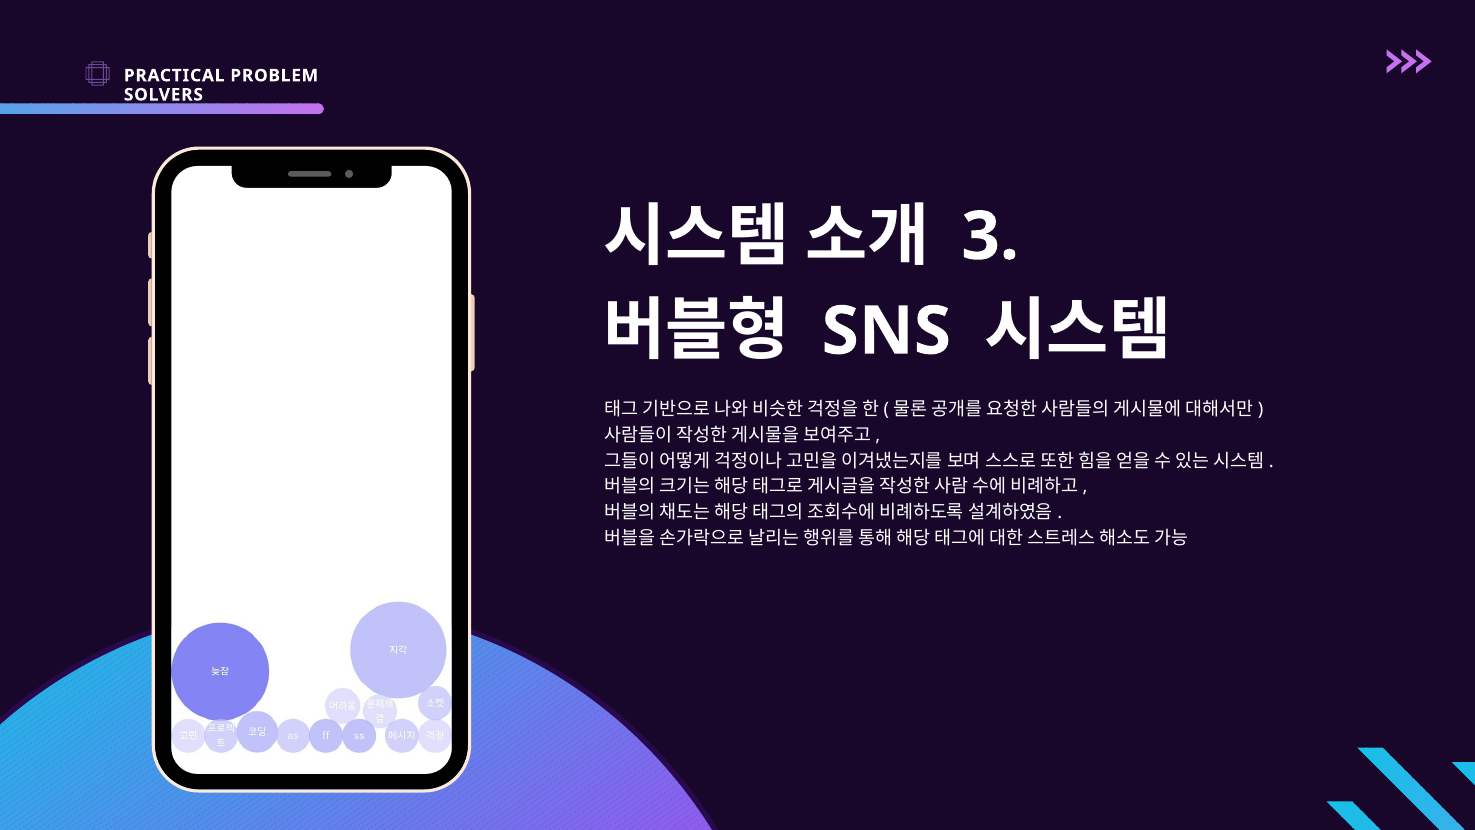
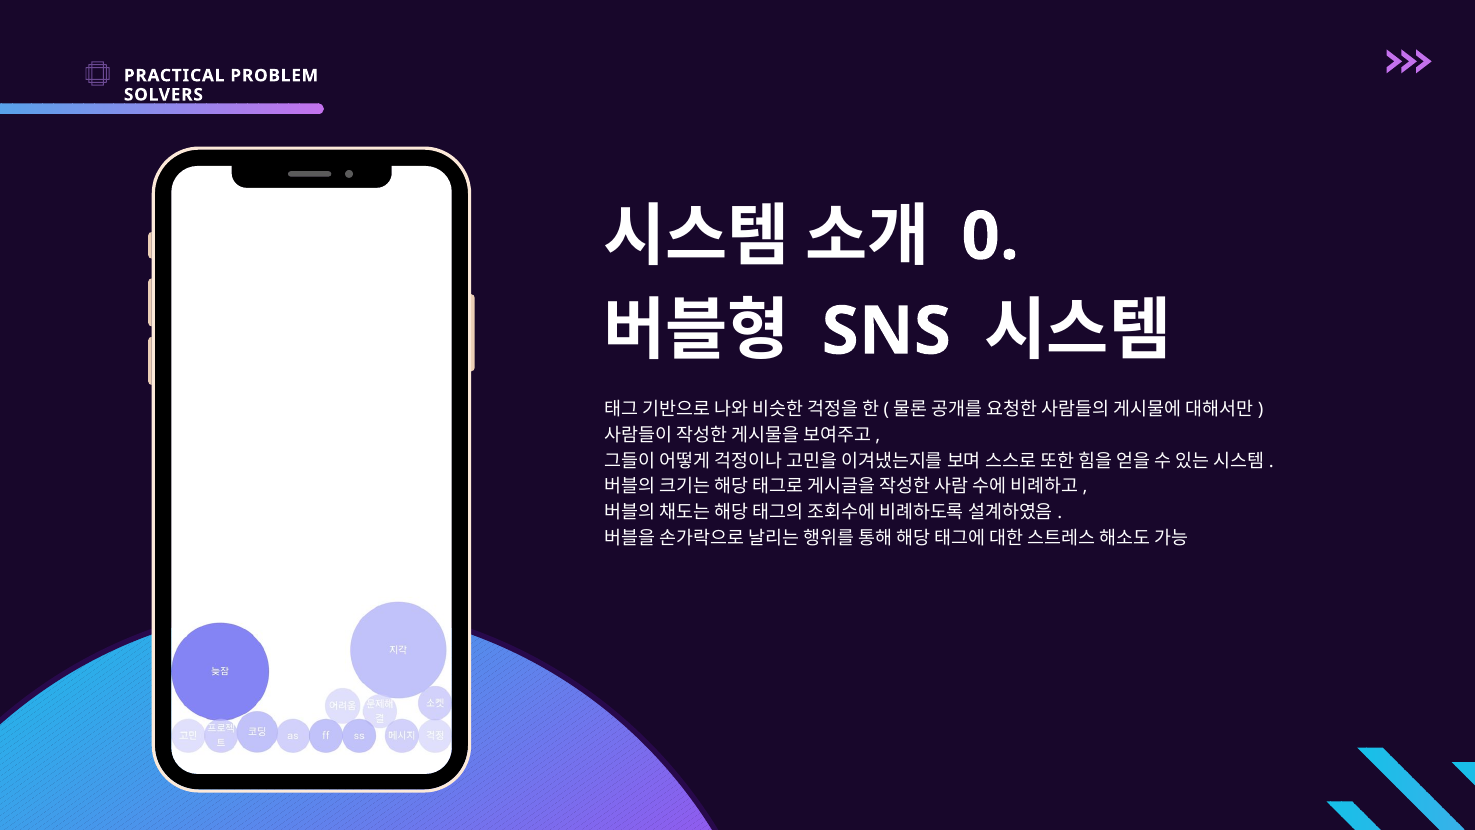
3: 3 -> 0 (990, 237)
